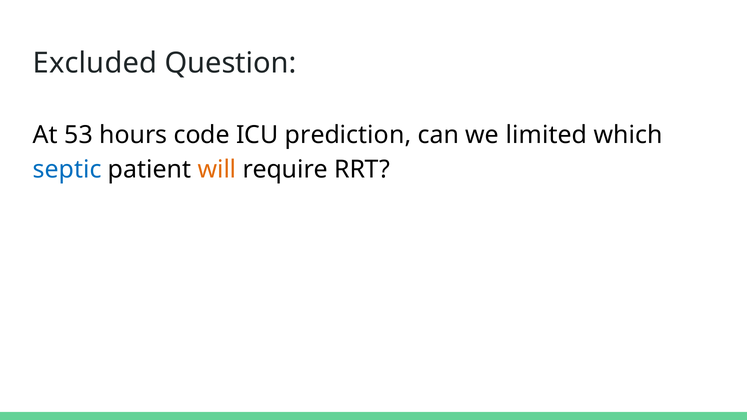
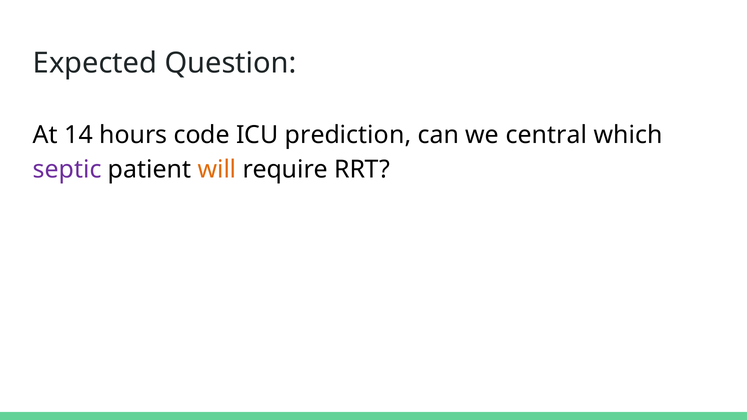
Excluded: Excluded -> Expected (95, 63)
53: 53 -> 14 (79, 135)
limited: limited -> central (546, 135)
septic colour: blue -> purple (67, 170)
